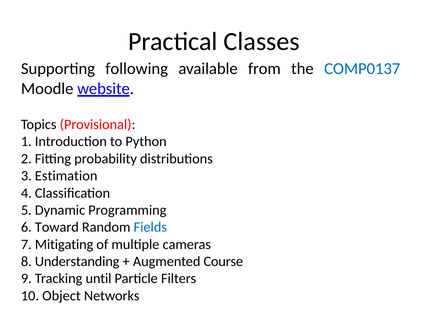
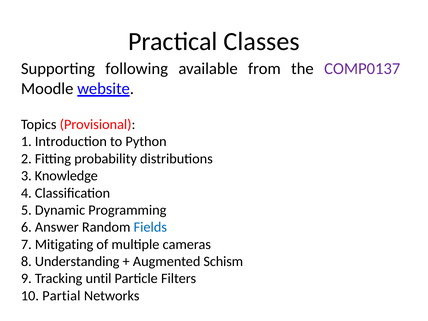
COMP0137 colour: blue -> purple (362, 69)
Estimation: Estimation -> Knowledge (66, 176)
Toward: Toward -> Answer (57, 227)
Course: Course -> Schism (223, 261)
Object: Object -> Partial (61, 296)
